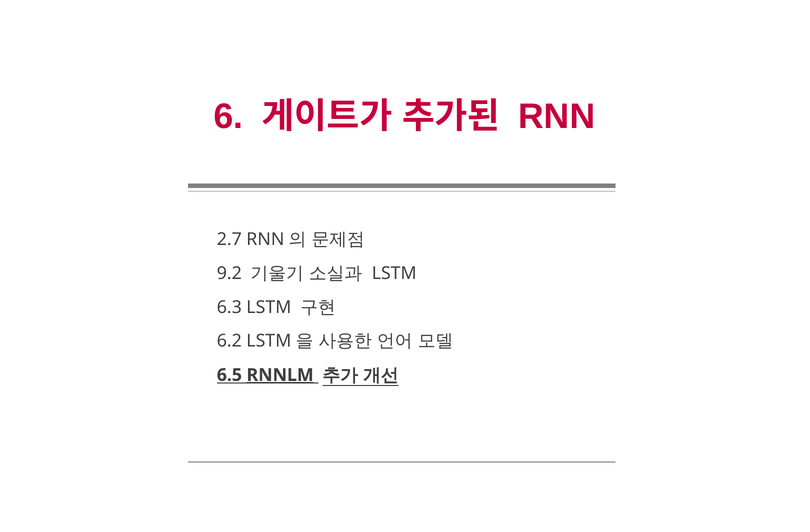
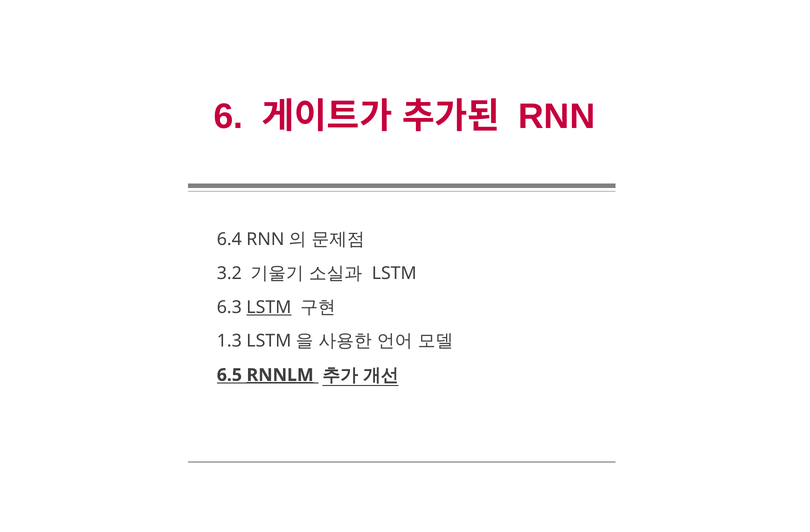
2.7: 2.7 -> 6.4 (229, 239)
9.2: 9.2 -> 3.2 (229, 273)
LSTM underline: none -> present (269, 307)
6.2: 6.2 -> 1.3 (229, 341)
